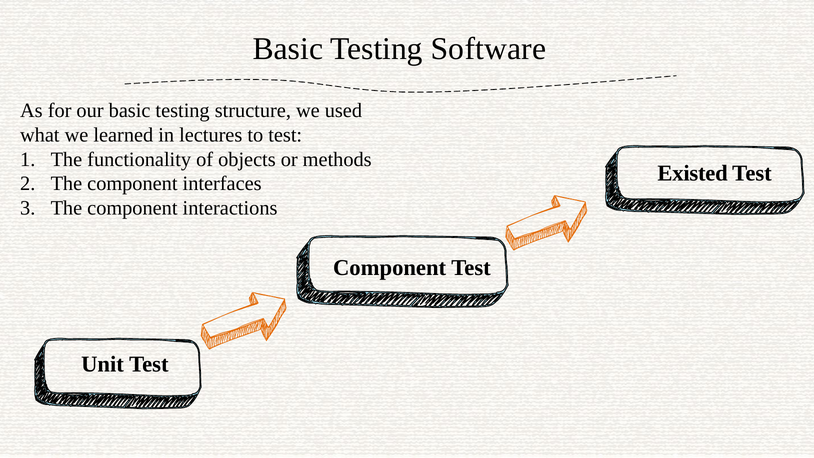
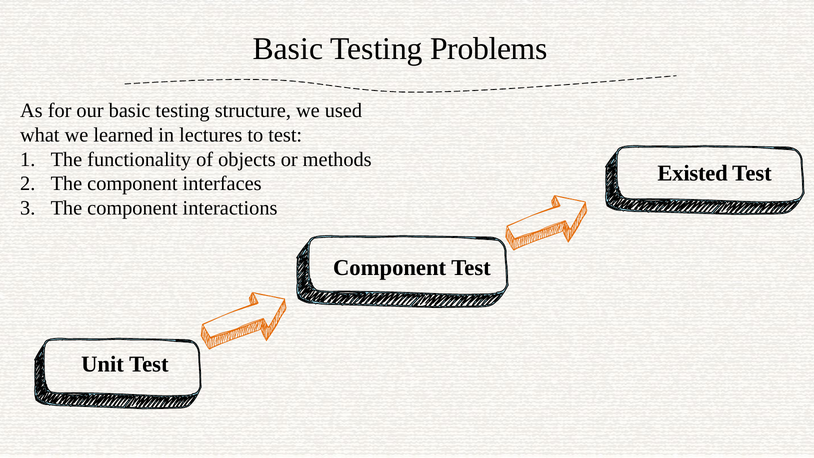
Software: Software -> Problems (489, 49)
